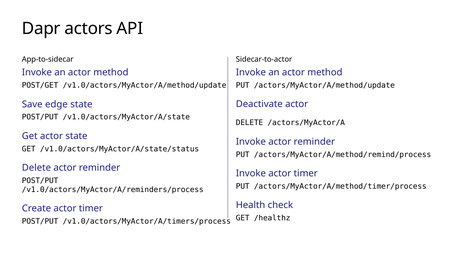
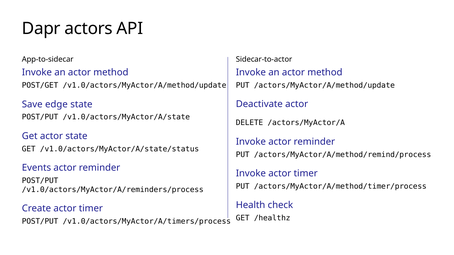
Delete: Delete -> Events (36, 168)
